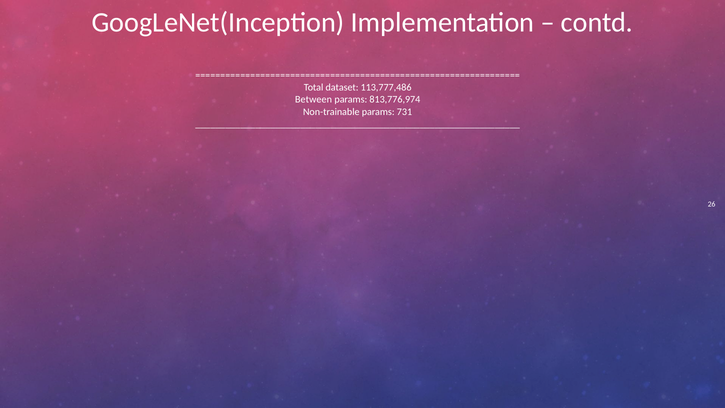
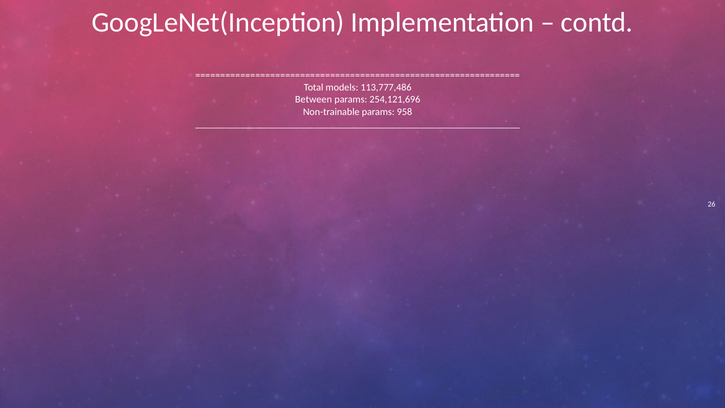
dataset: dataset -> models (342, 87)
813,776,974: 813,776,974 -> 254,121,696 (395, 100)
731: 731 -> 958 (404, 112)
